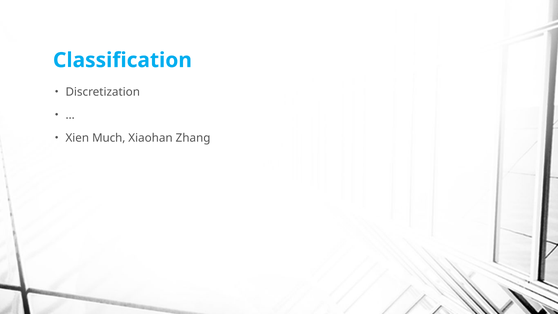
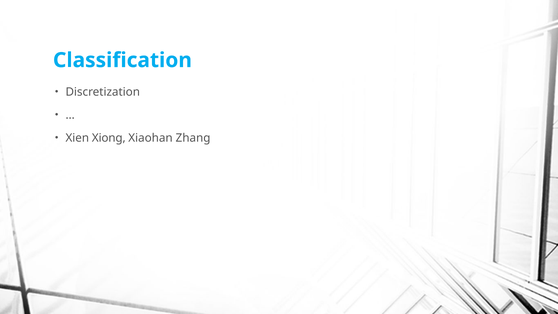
Much: Much -> Xiong (109, 138)
